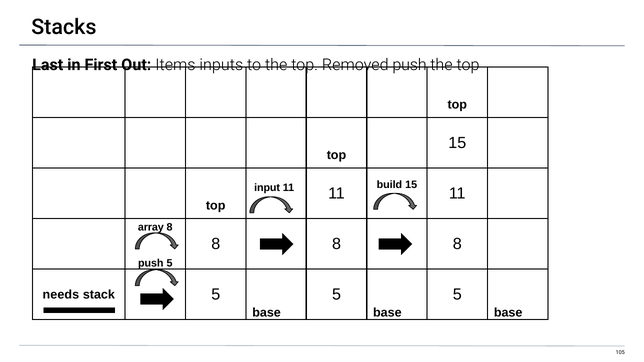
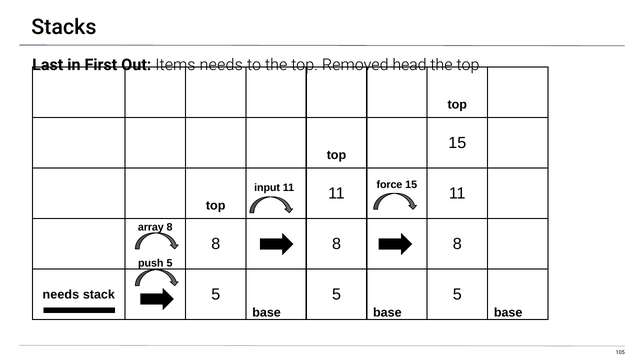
Items inputs: inputs -> needs (221, 65)
Removed push: push -> head (410, 65)
build: build -> force (389, 185)
